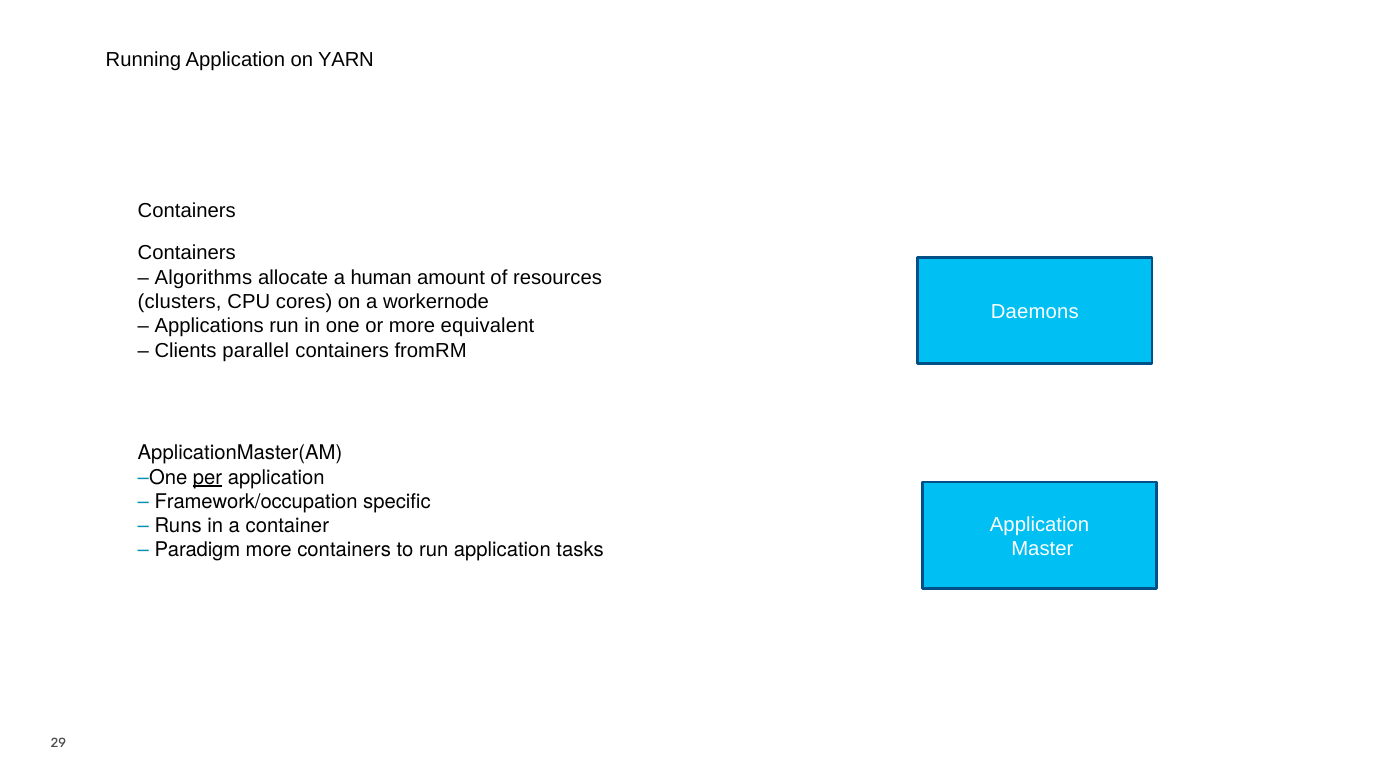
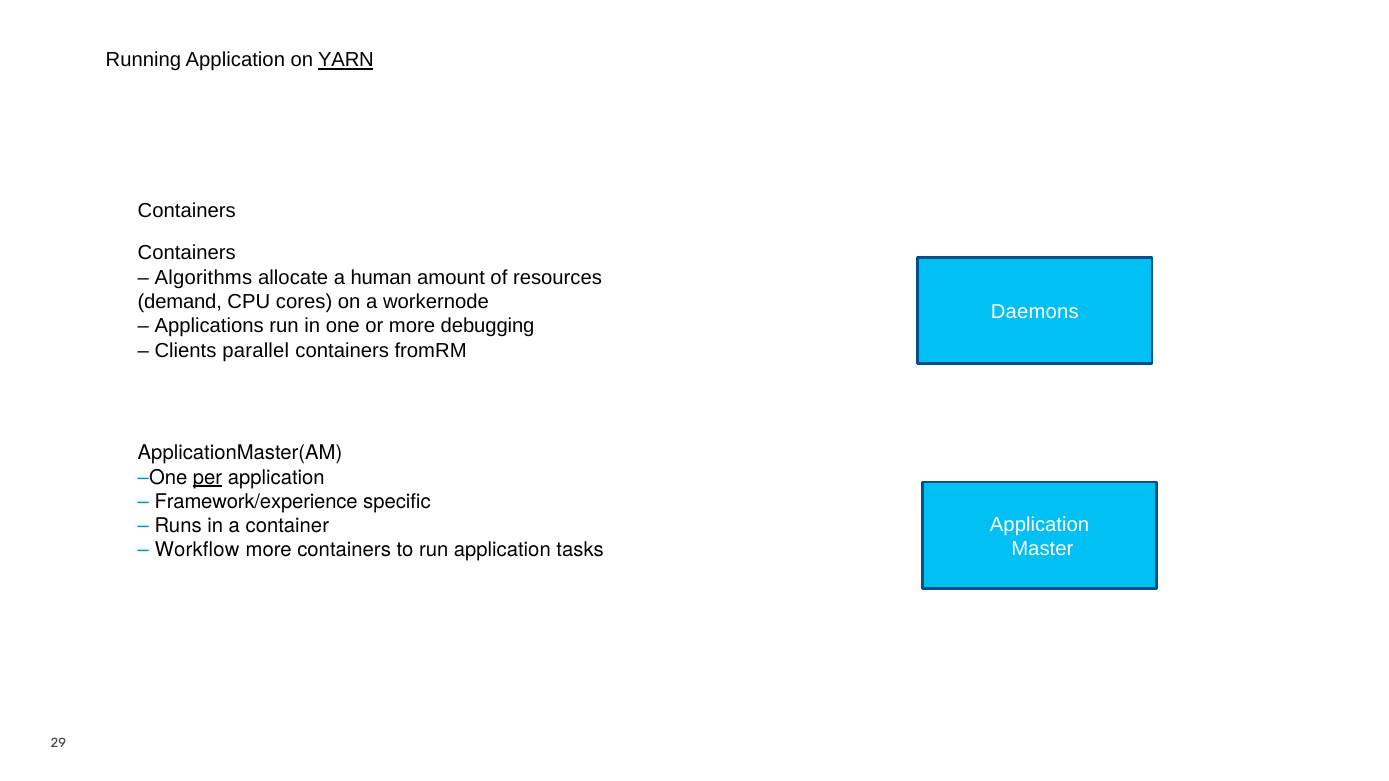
YARN underline: none -> present (346, 60)
clusters: clusters -> demand (180, 302)
equivalent: equivalent -> debugging (488, 326)
Framework/occupation: Framework/occupation -> Framework/experience (256, 502)
Paradigm: Paradigm -> Workflow (197, 551)
